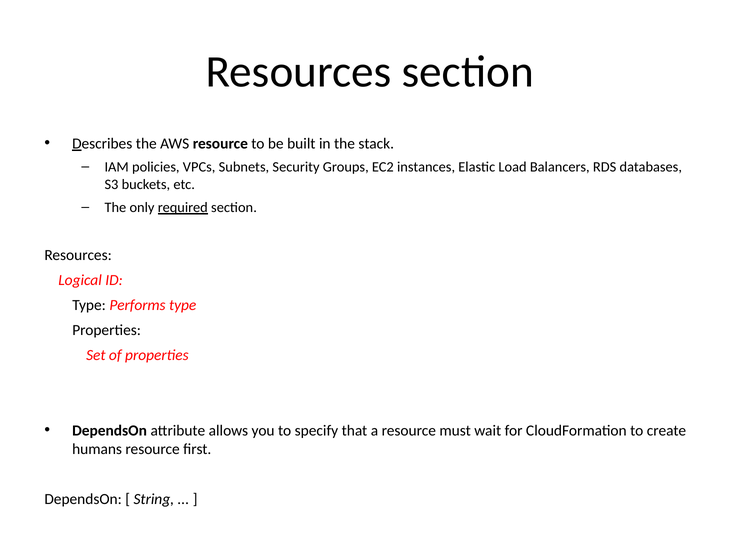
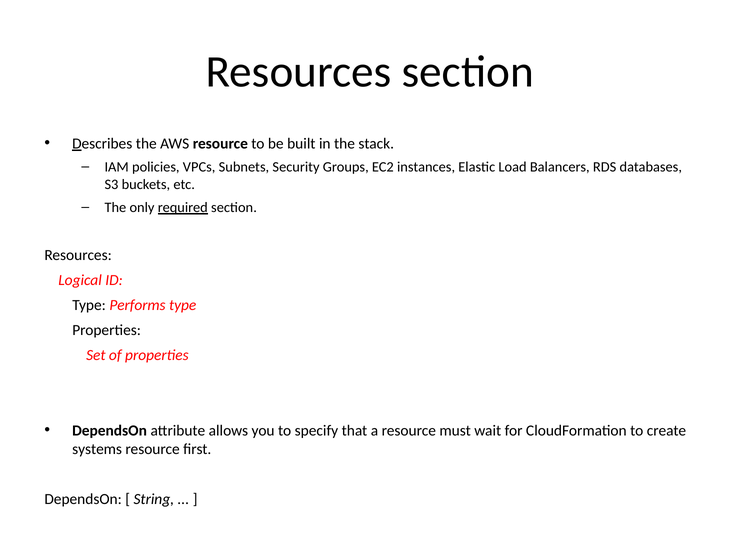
humans: humans -> systems (97, 449)
